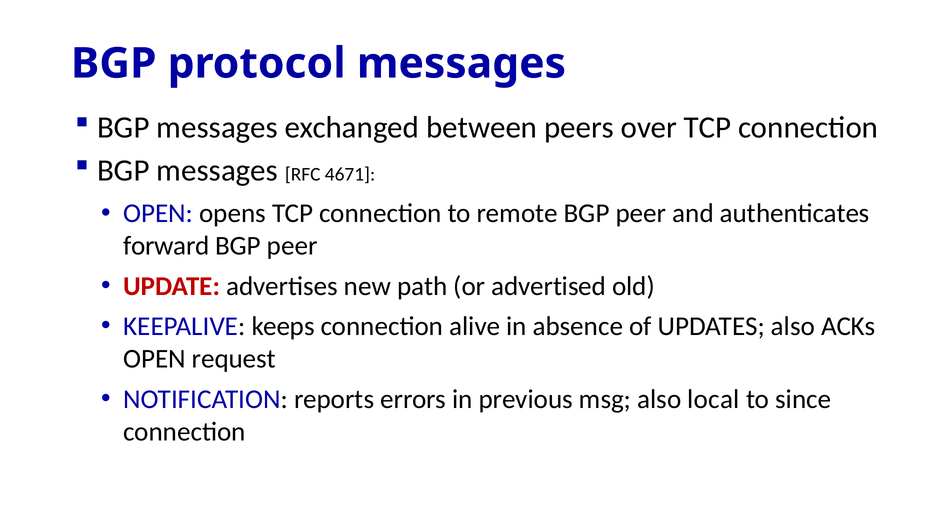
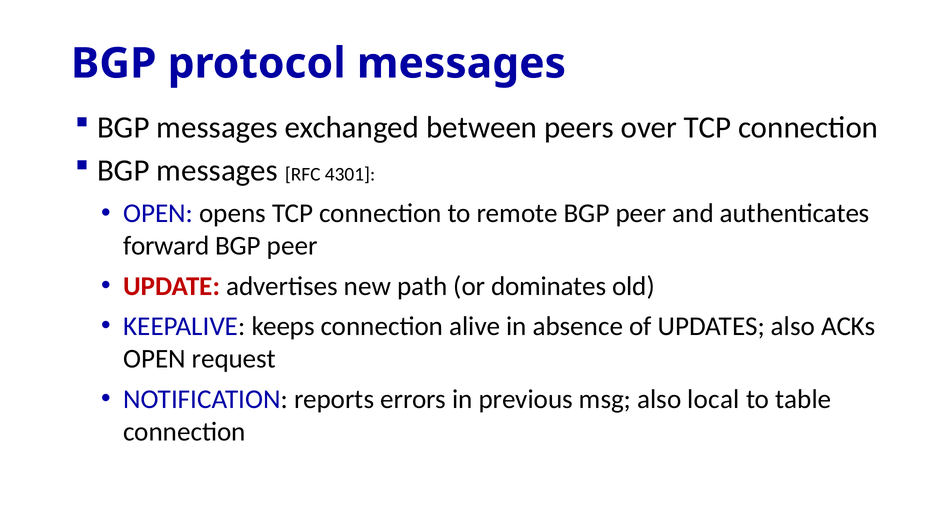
4671: 4671 -> 4301 (350, 175)
advertised: advertised -> dominates (549, 286)
since: since -> table (803, 399)
